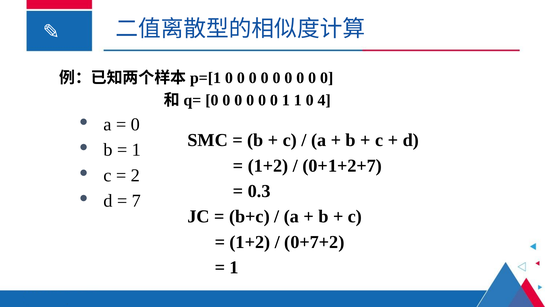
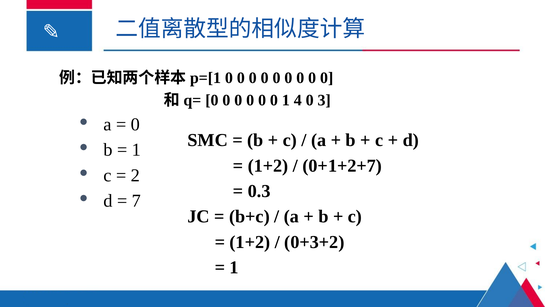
1 1: 1 -> 4 (298, 100)
4: 4 -> 3 (324, 100)
0+7+2: 0+7+2 -> 0+3+2 (314, 242)
